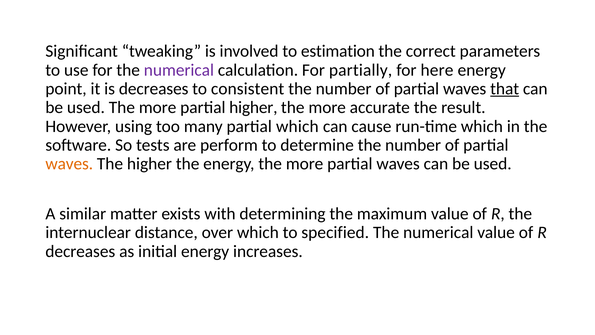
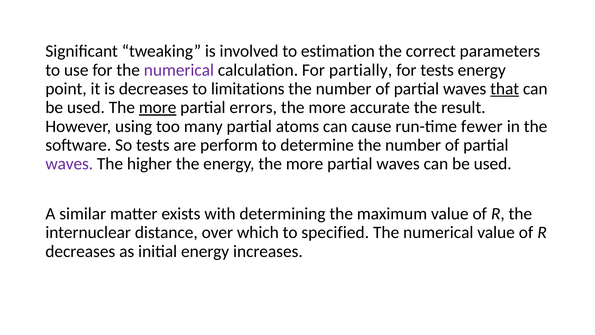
for here: here -> tests (437, 70)
consistent: consistent -> limitations (248, 89)
more underline: none -> present (158, 107)
partial higher: higher -> errors (253, 107)
partial which: which -> atoms (297, 126)
run-time which: which -> fewer (482, 126)
waves colour: orange -> purple (69, 164)
